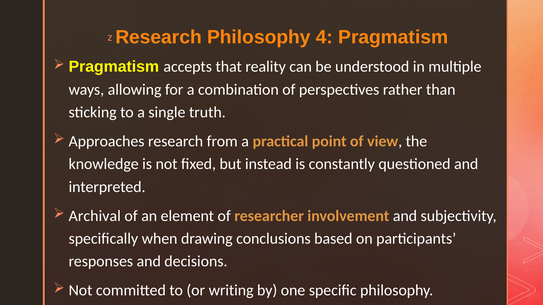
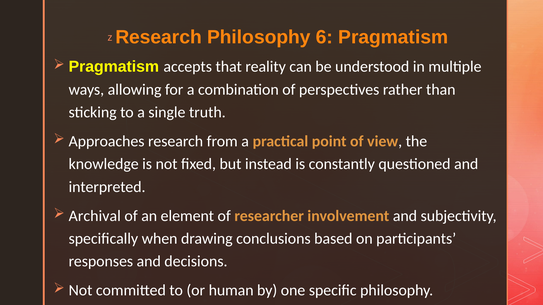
4: 4 -> 6 (324, 37)
writing: writing -> human (231, 291)
